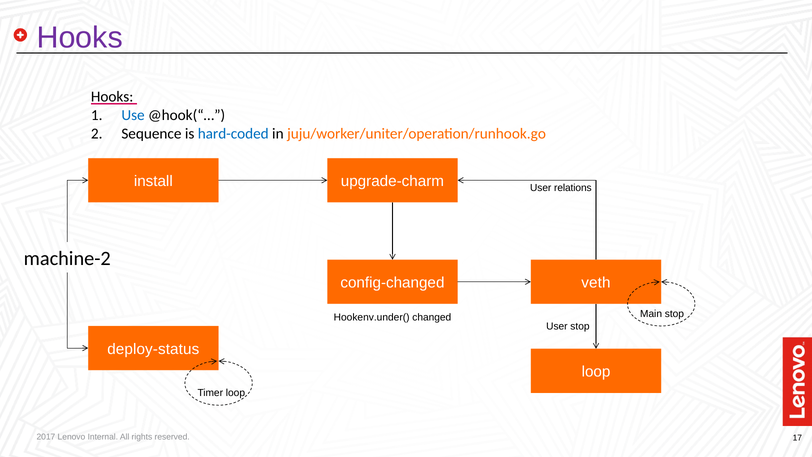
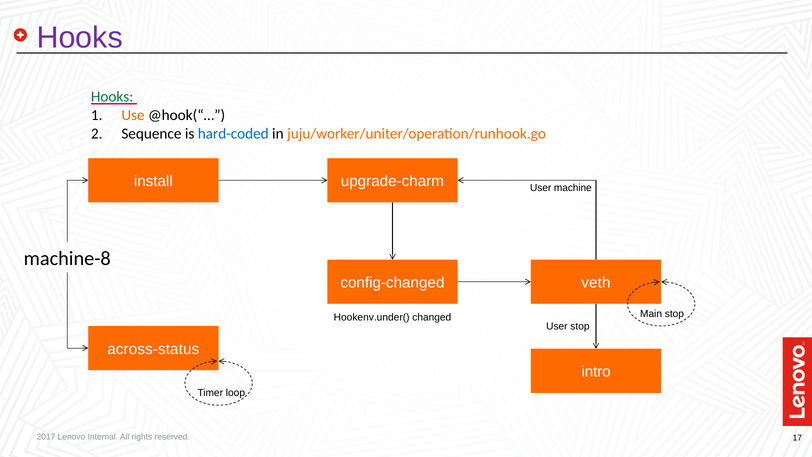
Hooks colour: black -> green (112, 97)
Use colour: blue -> orange (133, 115)
relations: relations -> machine (573, 188)
machine-2: machine-2 -> machine-8 (67, 259)
deploy-status: deploy-status -> across-status (153, 349)
loop: loop -> intro (596, 372)
